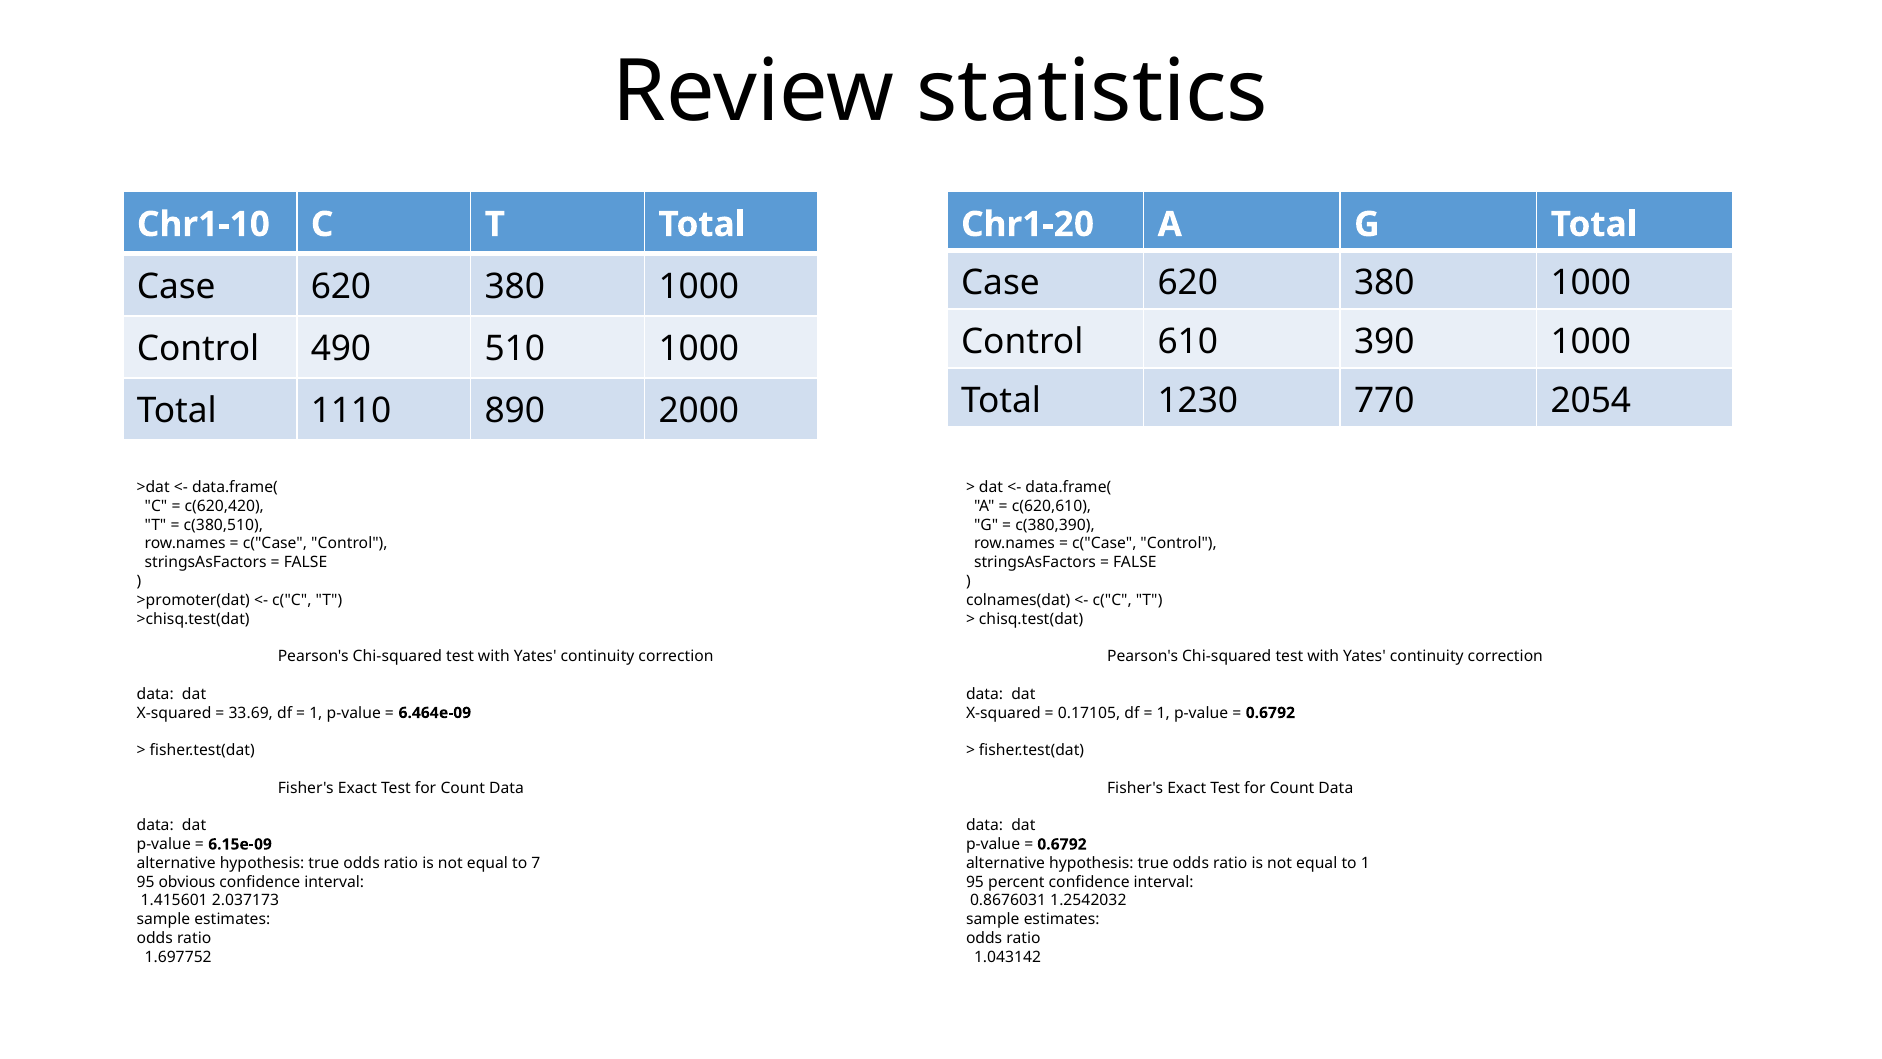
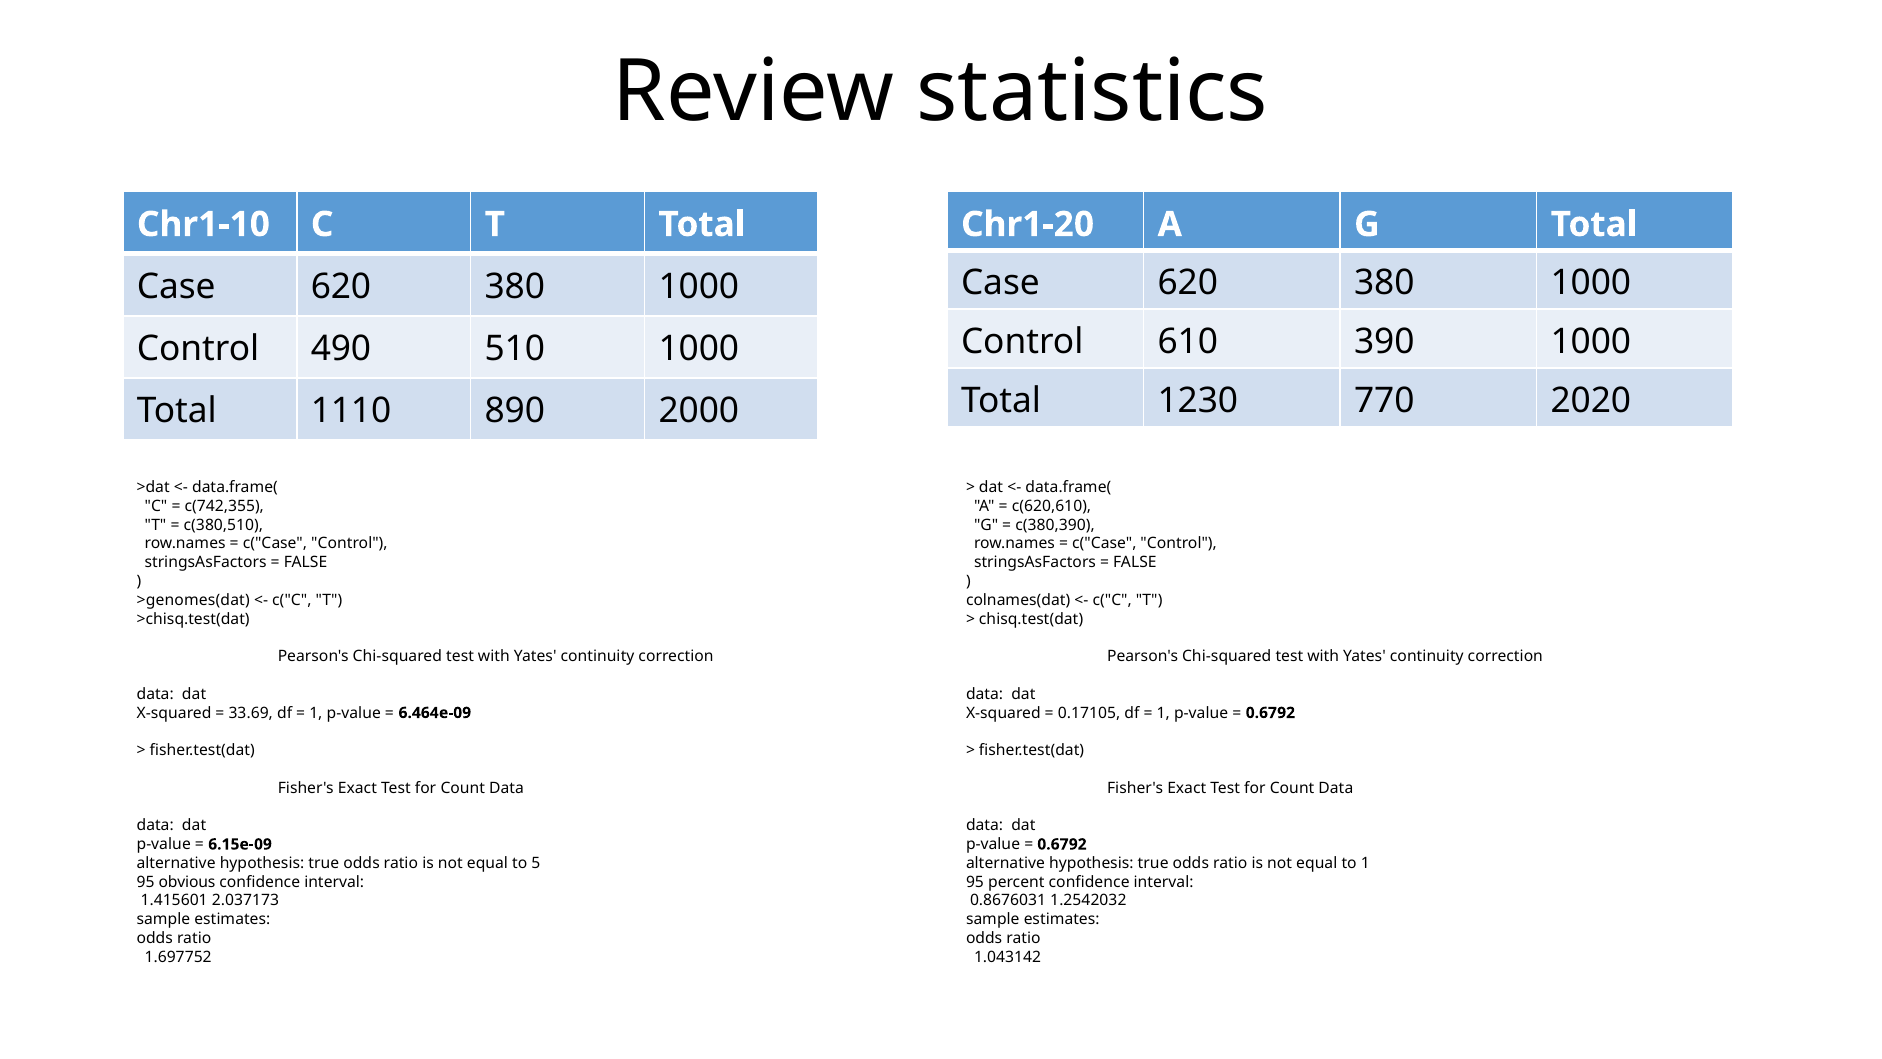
2054: 2054 -> 2020 (1591, 401)
c(620,420: c(620,420 -> c(742,355 (224, 506)
>promoter(dat: >promoter(dat -> >genomes(dat (193, 600)
7: 7 -> 5 (536, 863)
